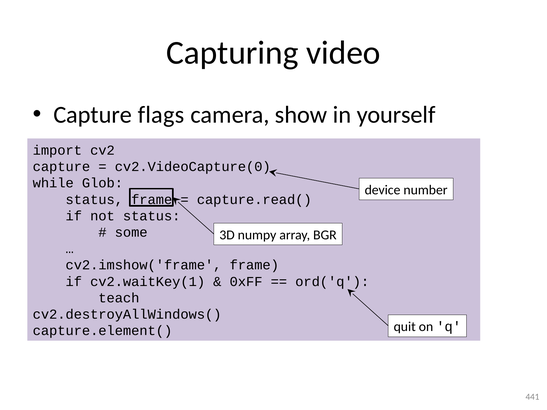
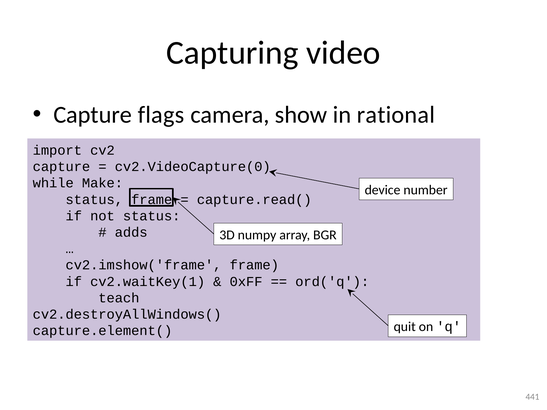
yourself: yourself -> rational (396, 115)
Glob: Glob -> Make (102, 183)
some: some -> adds (131, 232)
